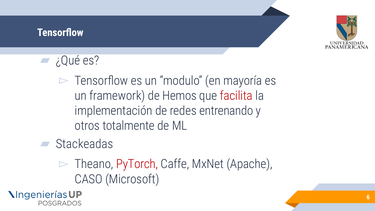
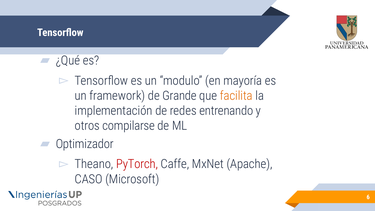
Hemos: Hemos -> Grande (180, 96)
facilita colour: red -> orange (236, 96)
totalmente: totalmente -> compilarse (129, 126)
Stackeadas: Stackeadas -> Optimizador (85, 144)
